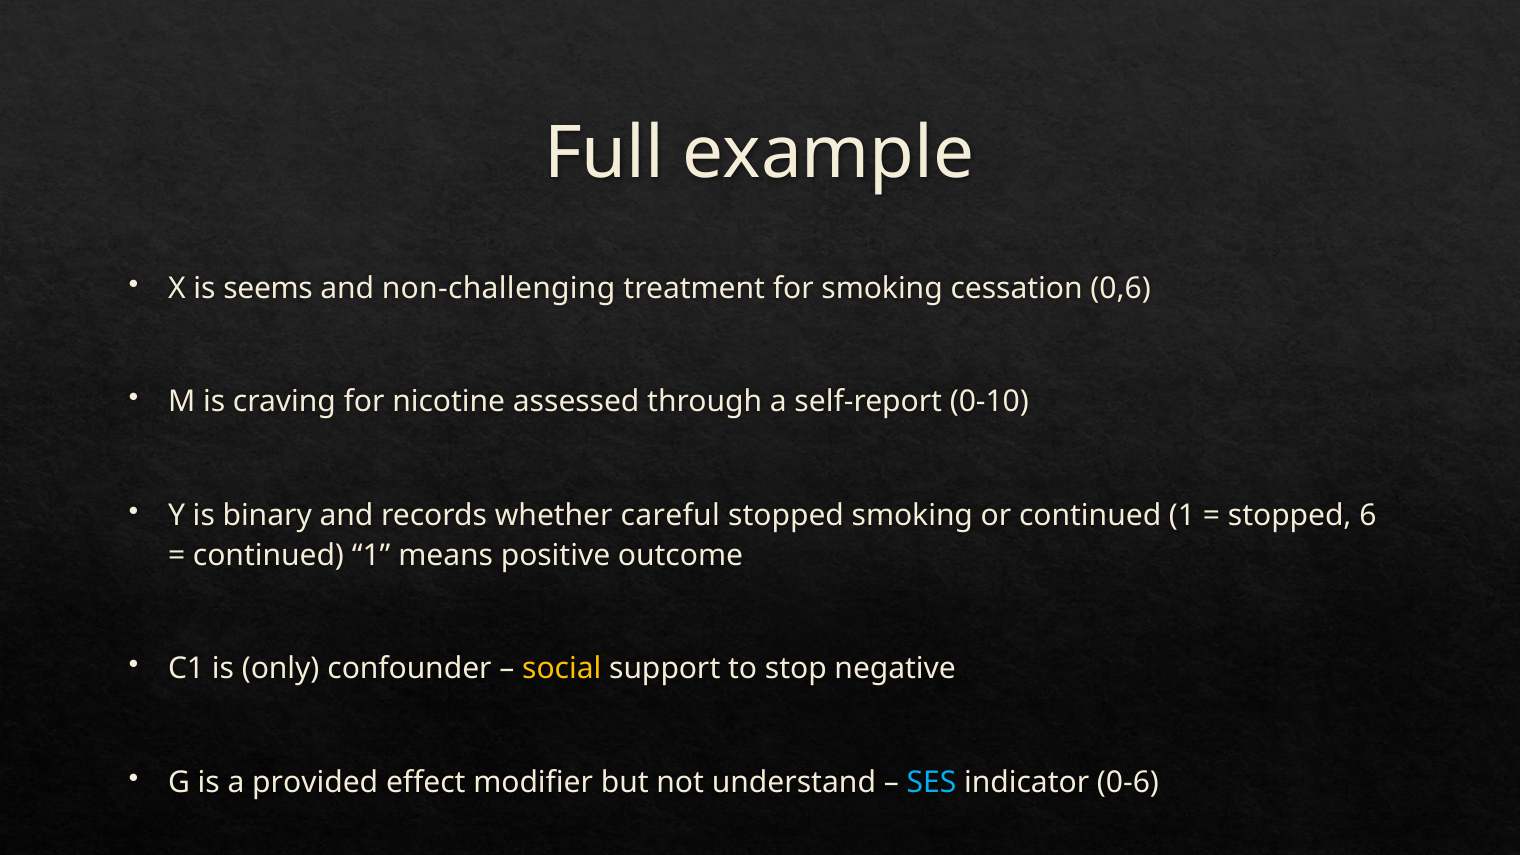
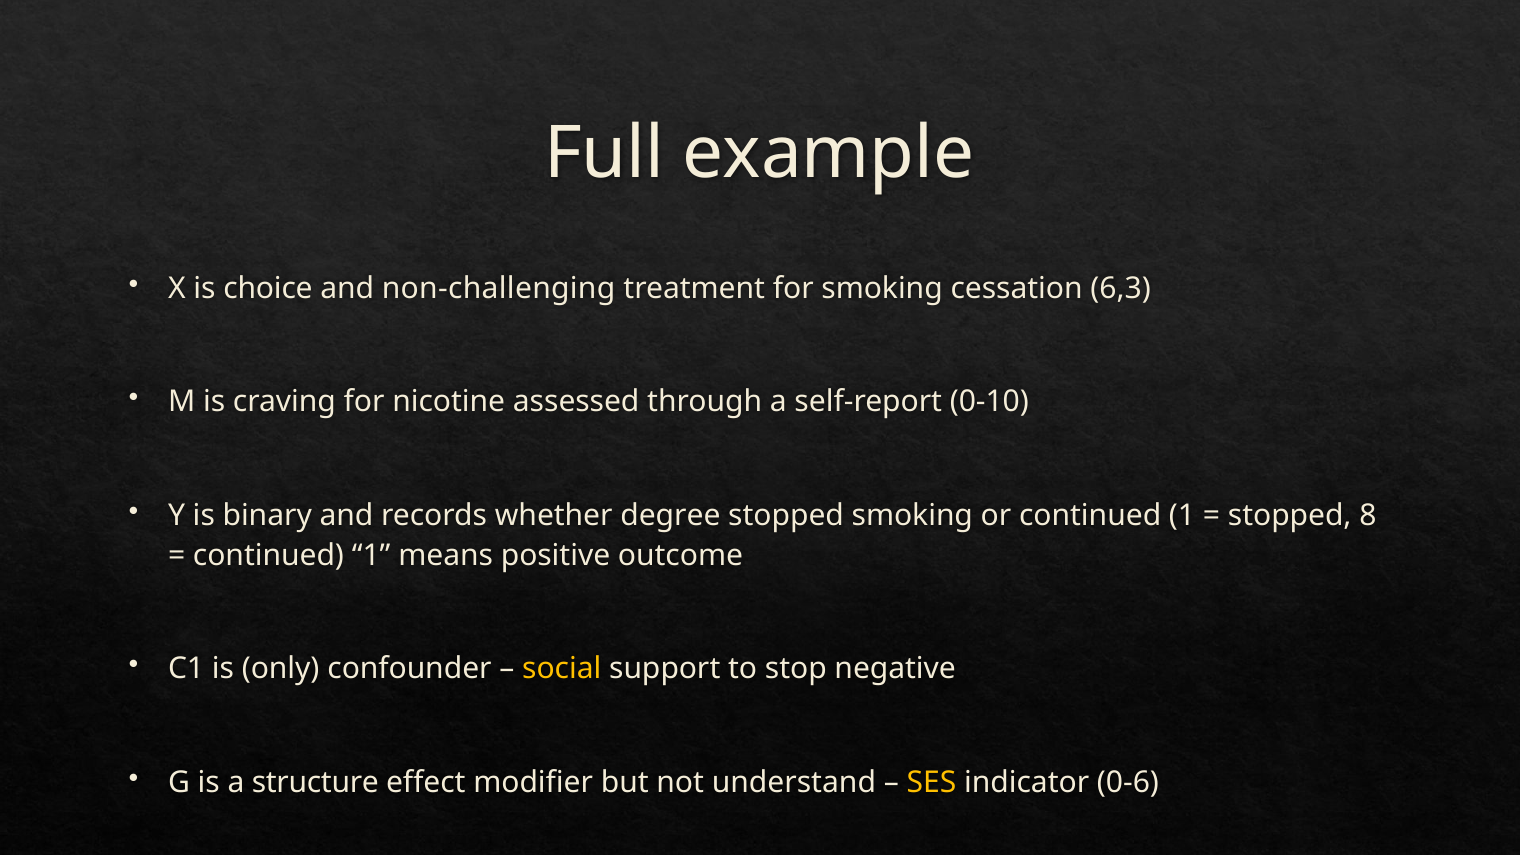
seems: seems -> choice (268, 288)
0,6: 0,6 -> 6,3 (1121, 288)
careful: careful -> degree (670, 515)
6: 6 -> 8 (1368, 515)
provided: provided -> structure (315, 782)
SES colour: light blue -> yellow (932, 782)
